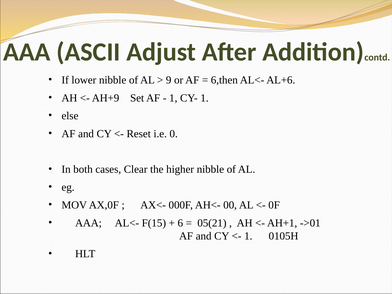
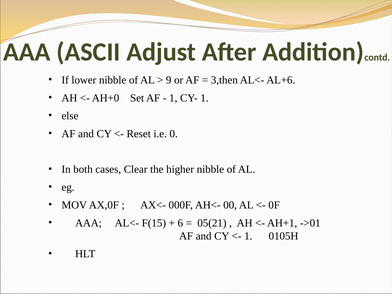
6,then: 6,then -> 3,then (224, 80)
AH+9: AH+9 -> AH+0 (106, 98)
